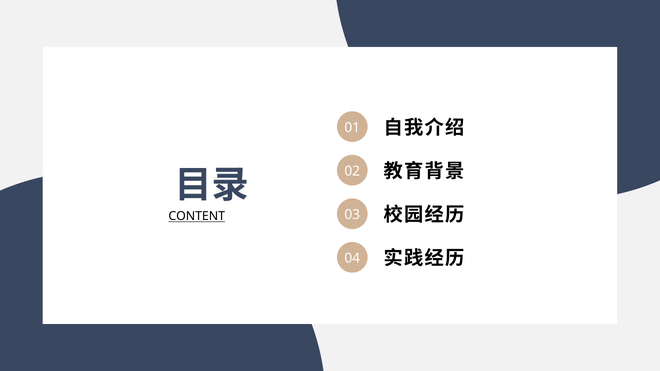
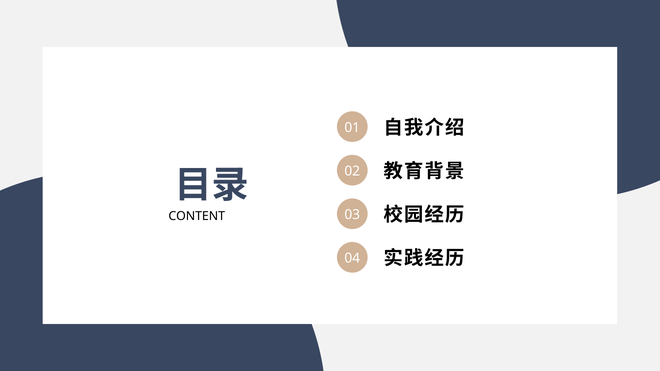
CONTENT underline: present -> none (197, 217)
